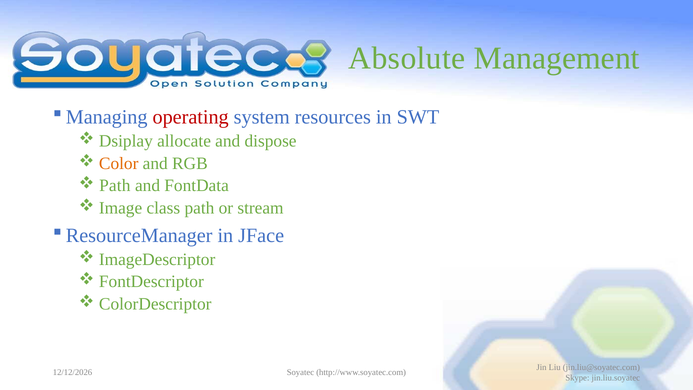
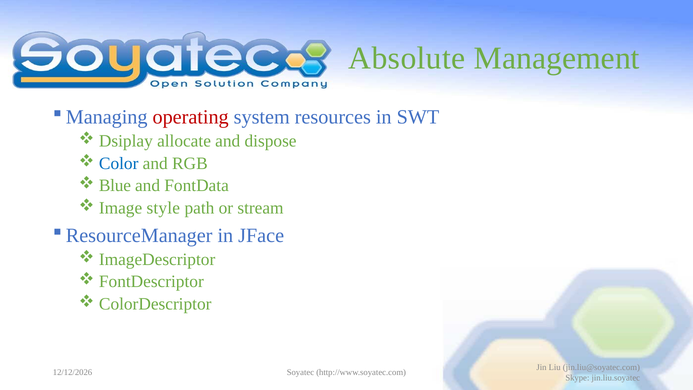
Color colour: orange -> blue (119, 163)
Path: Path -> Blue (115, 186)
class: class -> style (163, 208)
